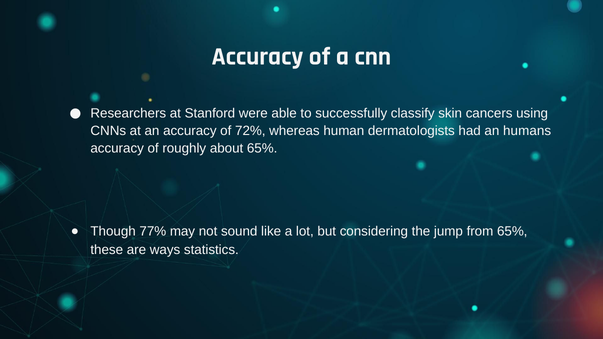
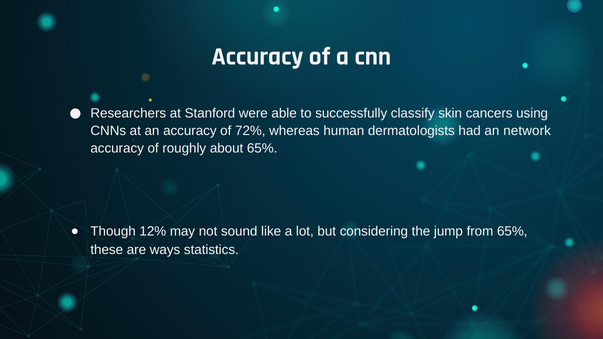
humans: humans -> network (527, 131)
77%: 77% -> 12% (153, 232)
